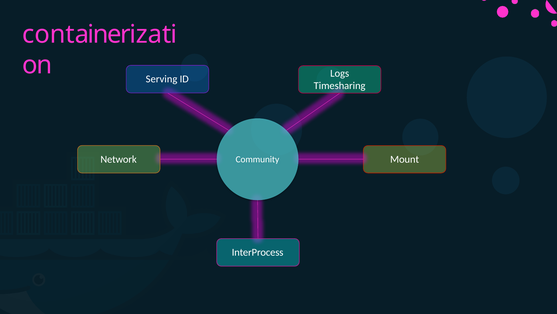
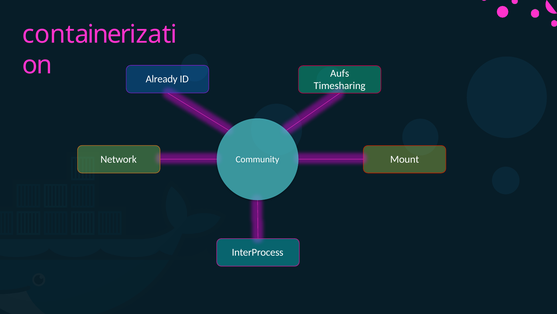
Serving: Serving -> Already (162, 79)
Logs: Logs -> Aufs (340, 73)
